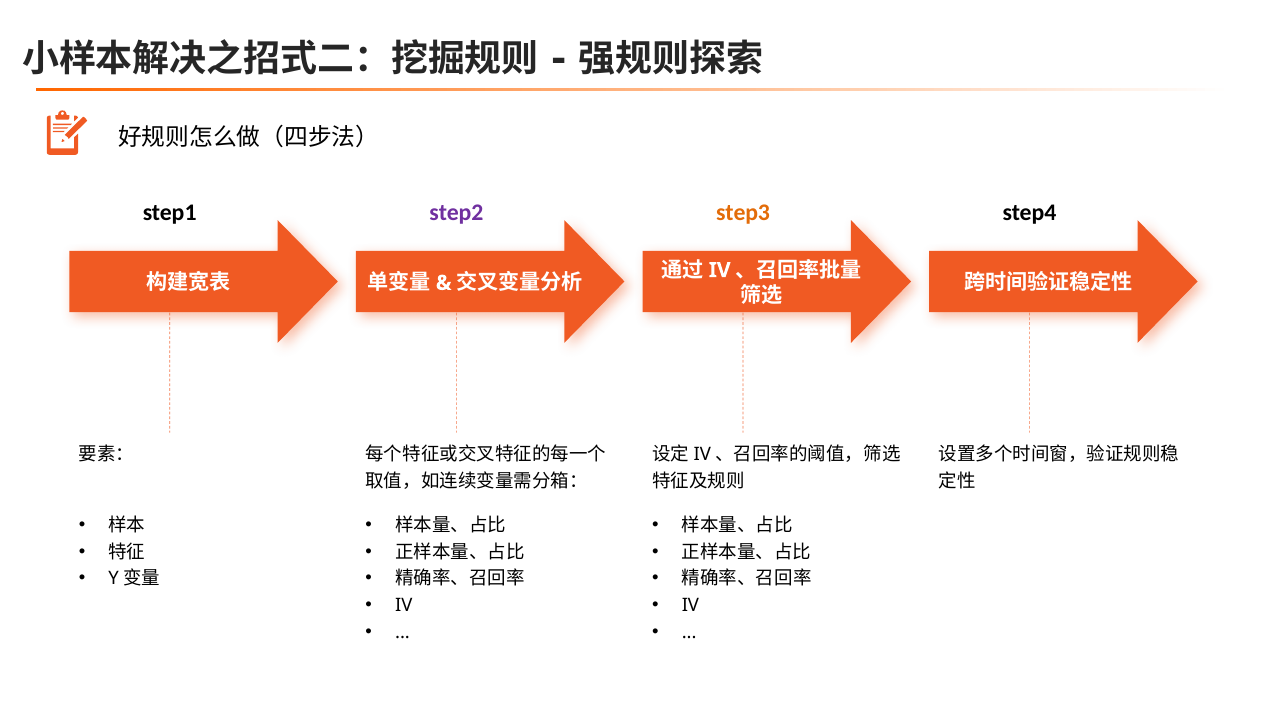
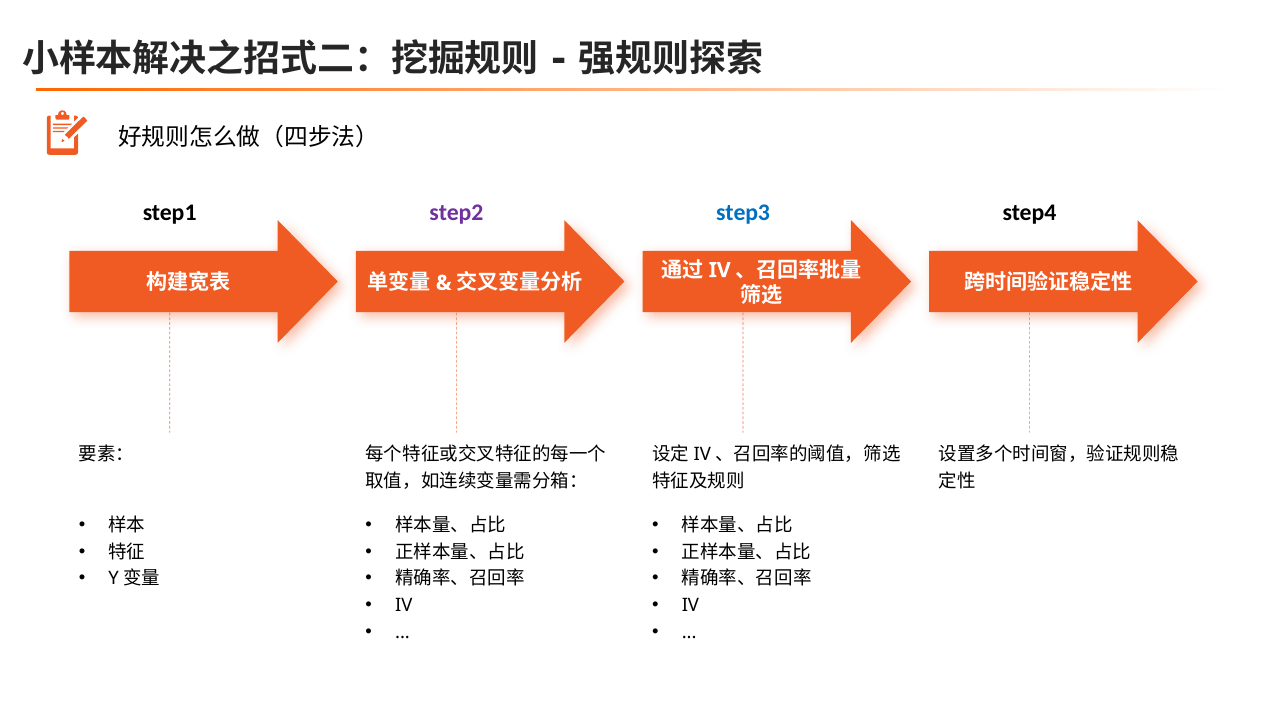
step3 colour: orange -> blue (743, 213)
